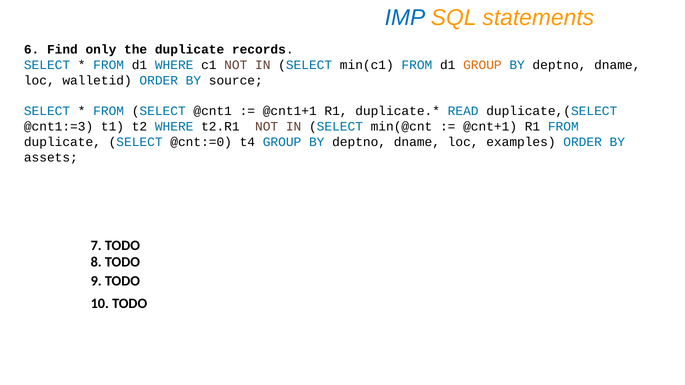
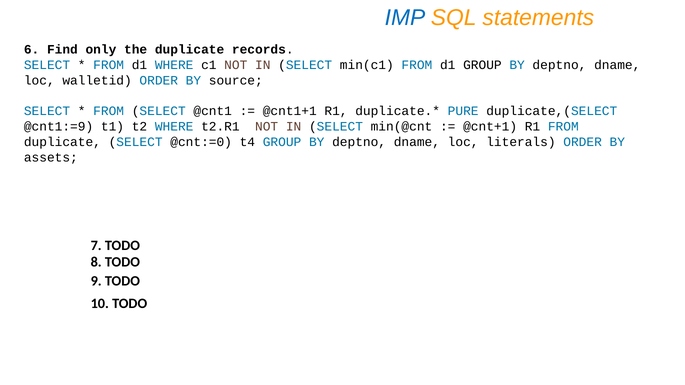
GROUP colour: orange -> black (482, 65)
READ: READ -> PURE (463, 111)
@cnt1:=3: @cnt1:=3 -> @cnt1:=9 (59, 127)
examples: examples -> literals (521, 142)
